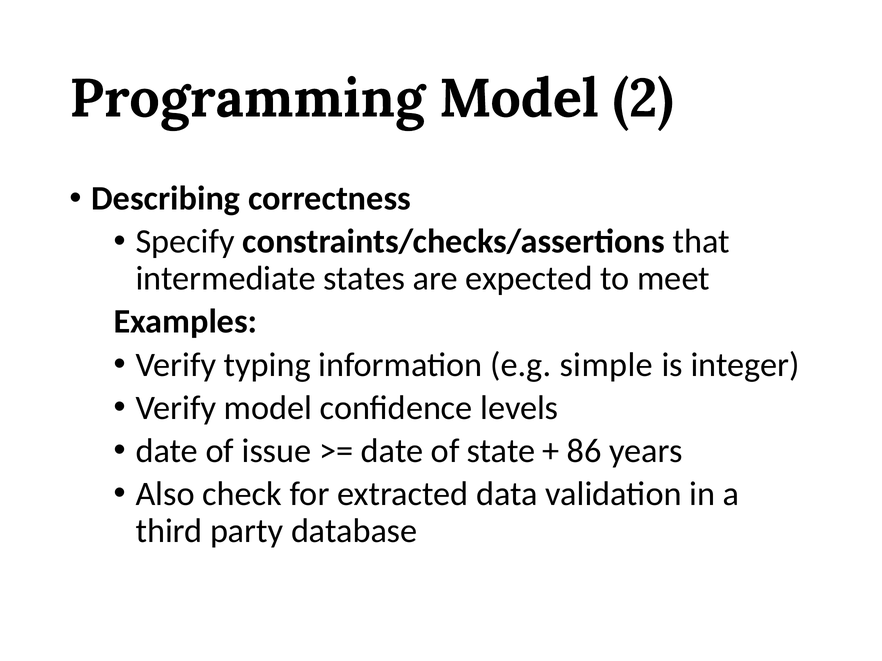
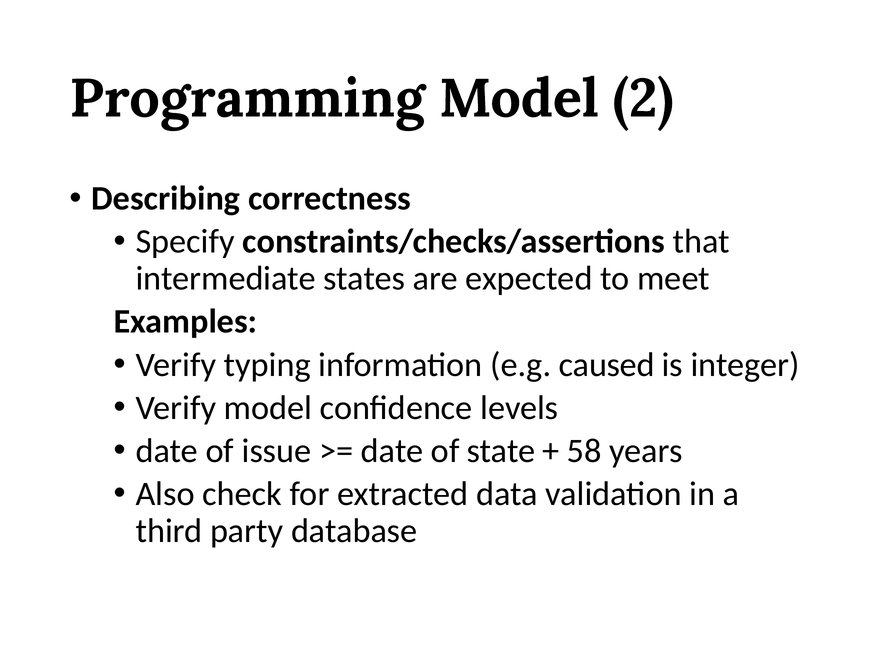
simple: simple -> caused (607, 365)
86: 86 -> 58 (584, 451)
